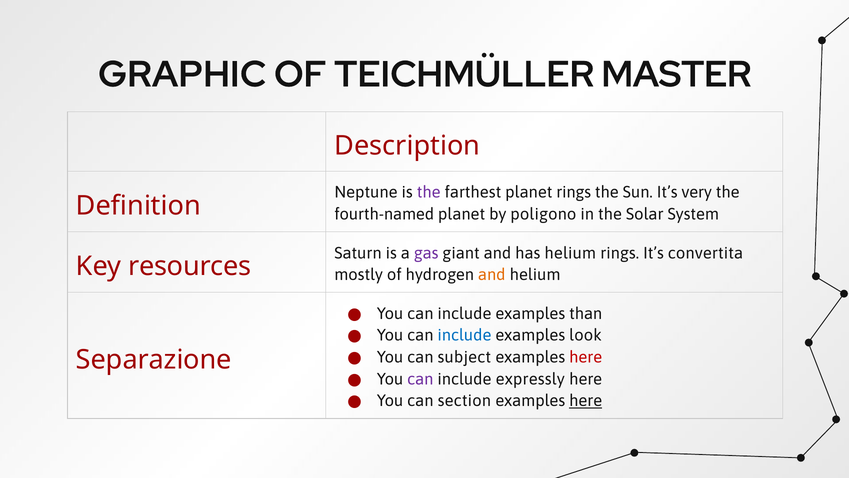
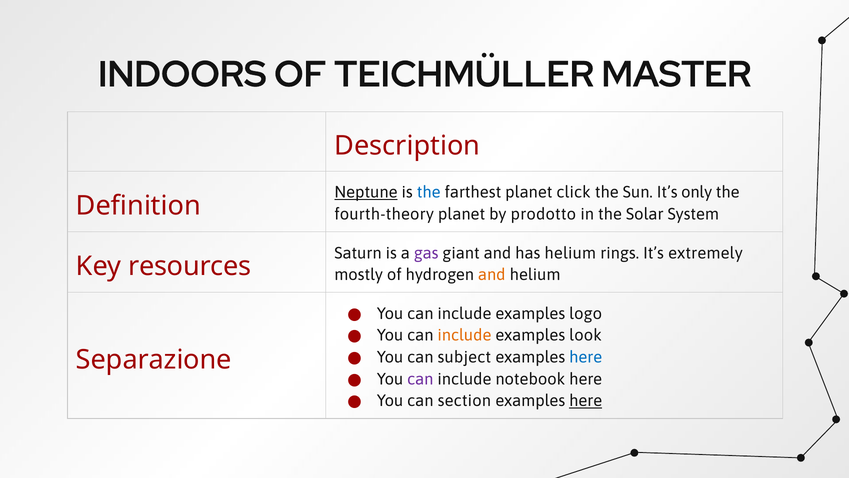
GRAPHIC: GRAPHIC -> INDOORS (182, 74)
Neptune underline: none -> present (366, 192)
the colour: purple -> blue (429, 192)
planet rings: rings -> click (574, 192)
very: very -> only (697, 192)
fourth-named: fourth-named -> fourth-theory (384, 214)
poligono: poligono -> prodotto (543, 214)
convertita: convertita -> extremely (705, 253)
than: than -> logo (586, 313)
include colour: blue -> orange (464, 335)
here colour: red -> blue (586, 357)
expressly: expressly -> notebook (530, 379)
